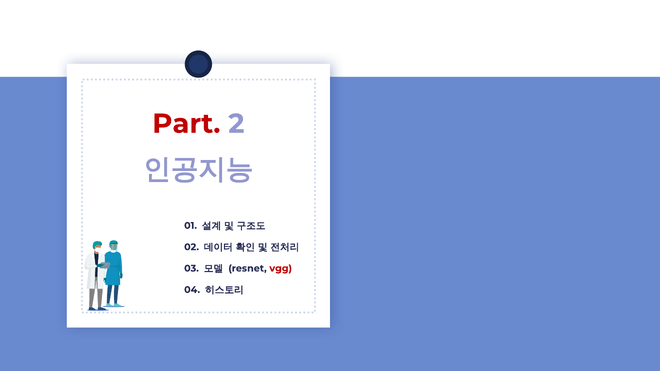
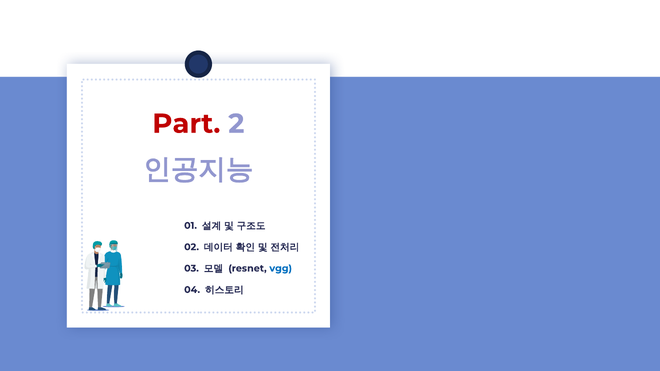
vgg colour: red -> blue (281, 269)
